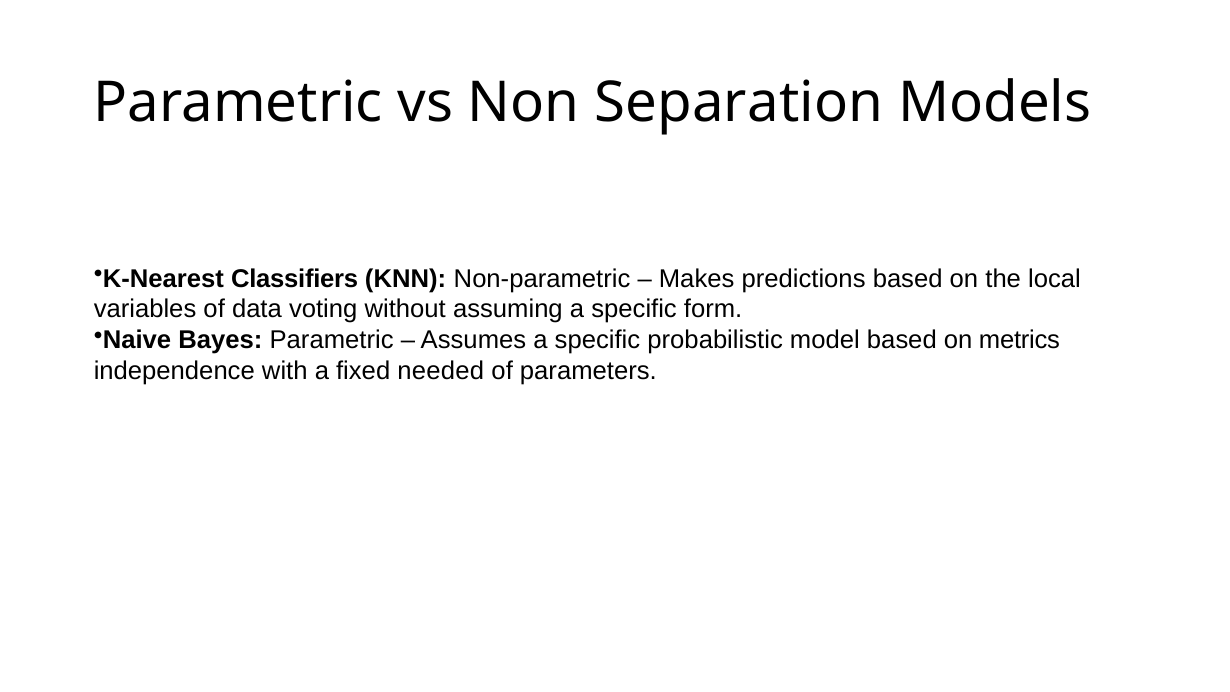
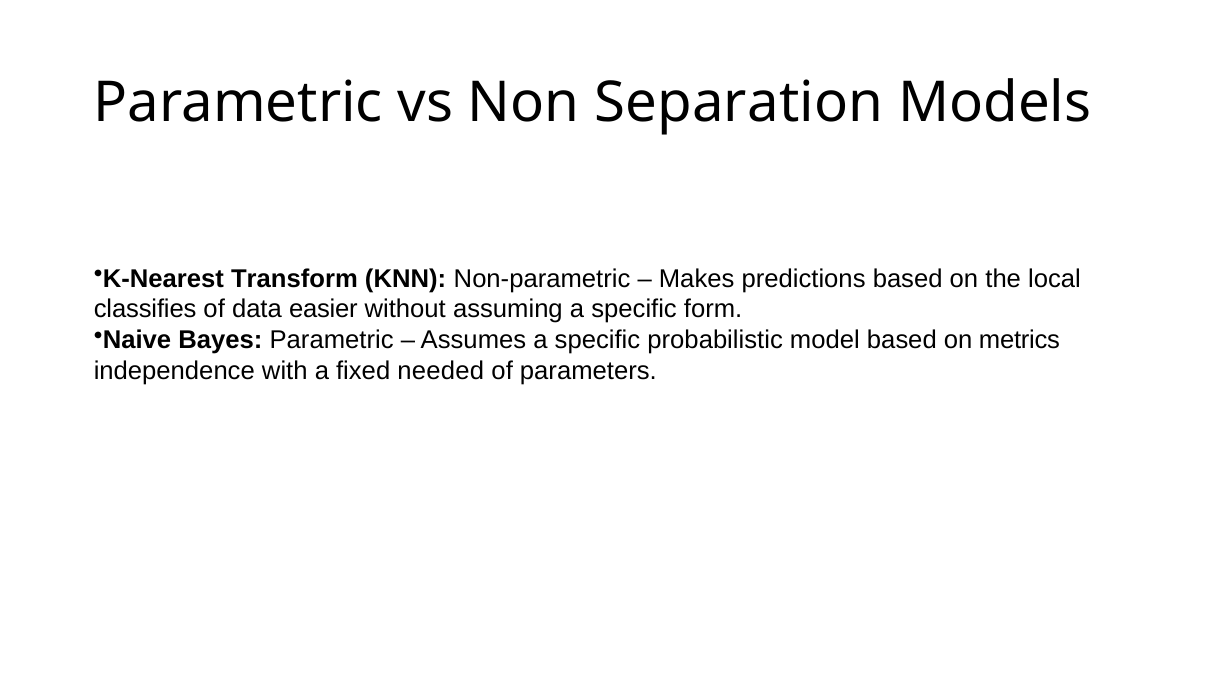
Classifiers: Classifiers -> Transform (294, 278)
variables: variables -> classifies (145, 309)
voting: voting -> easier (323, 309)
